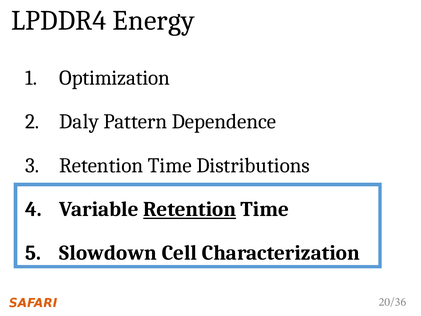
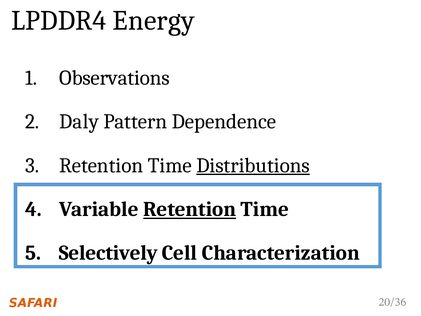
Optimization: Optimization -> Observations (114, 78)
Distributions underline: none -> present (253, 165)
Slowdown: Slowdown -> Selectively (108, 253)
